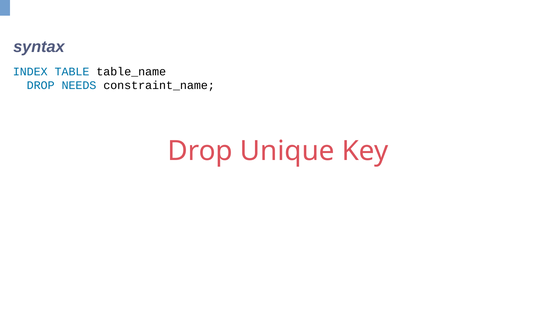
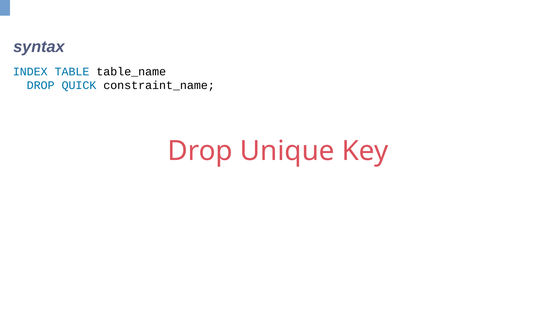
NEEDS: NEEDS -> QUICK (79, 85)
